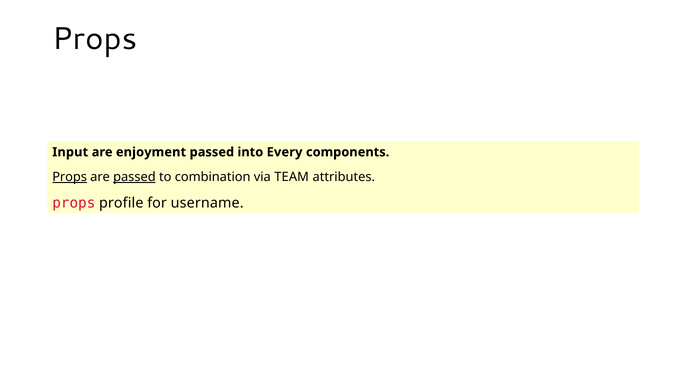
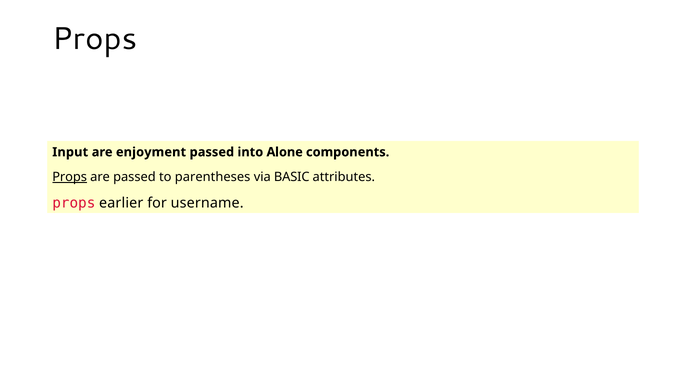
Every: Every -> Alone (285, 152)
passed underline: present -> none (134, 177)
combination: combination -> parentheses (213, 177)
TEAM: TEAM -> BASIC (292, 177)
profile: profile -> earlier (121, 203)
